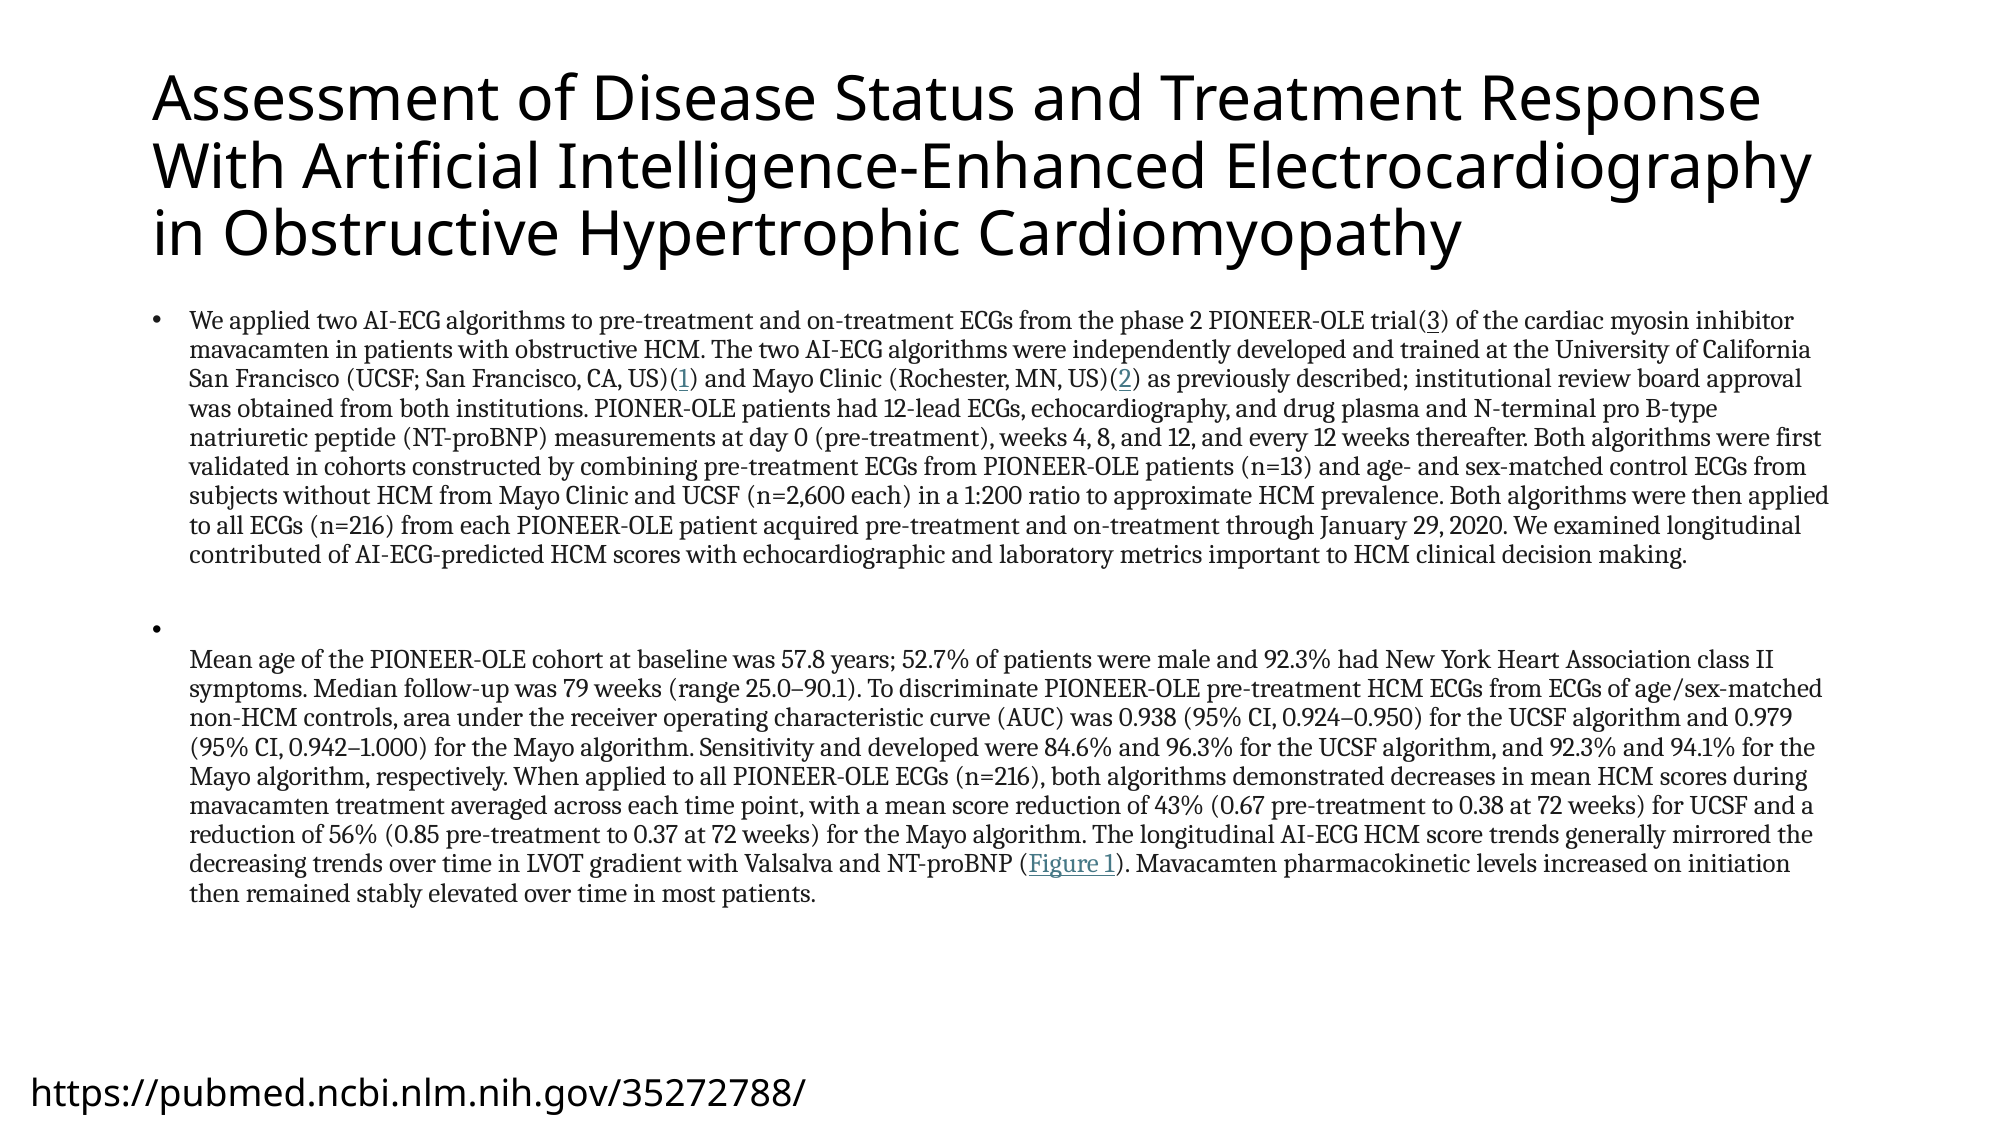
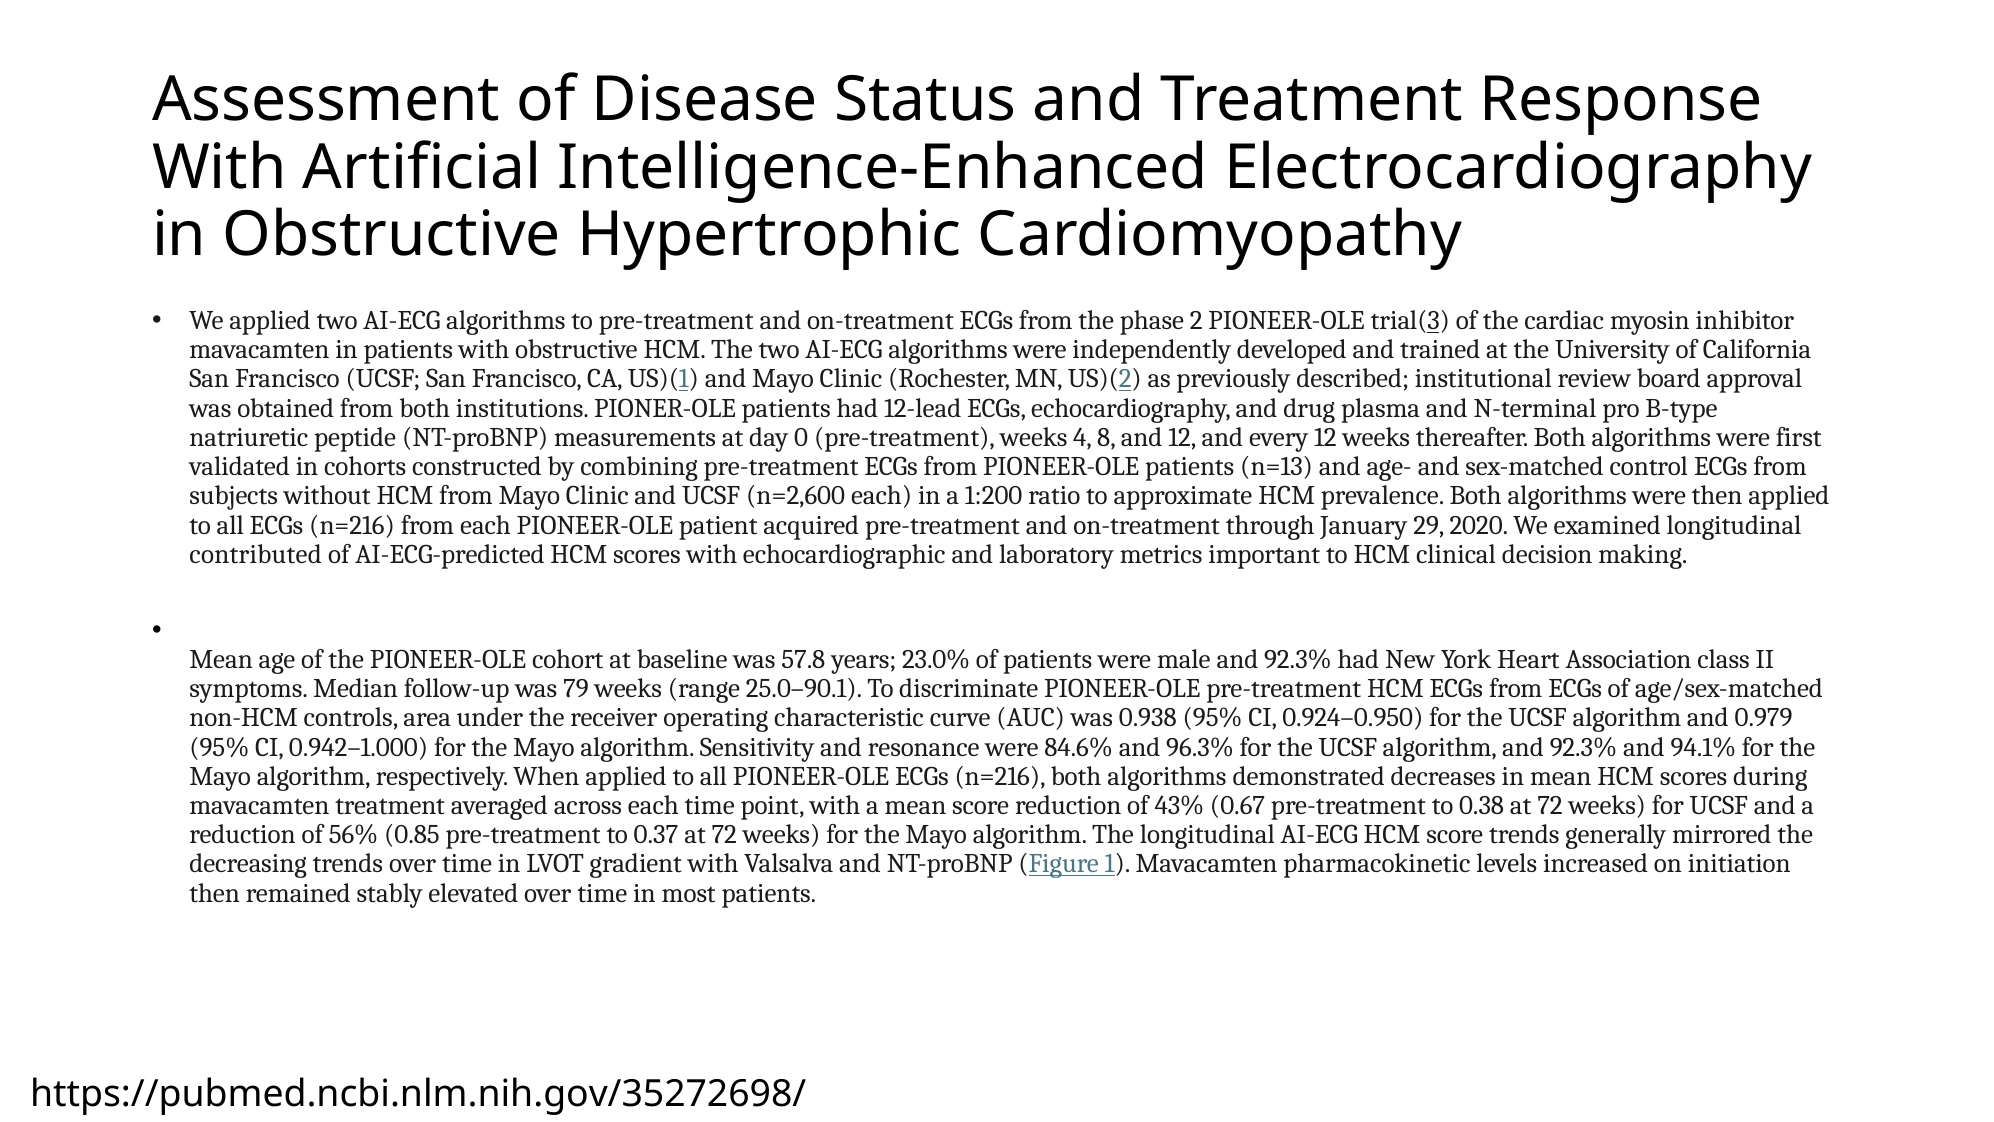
52.7%: 52.7% -> 23.0% (936, 659)
and developed: developed -> resonance (924, 747)
https://pubmed.ncbi.nlm.nih.gov/35272788/: https://pubmed.ncbi.nlm.nih.gov/35272788/ -> https://pubmed.ncbi.nlm.nih.gov/35272698/ (418, 1094)
